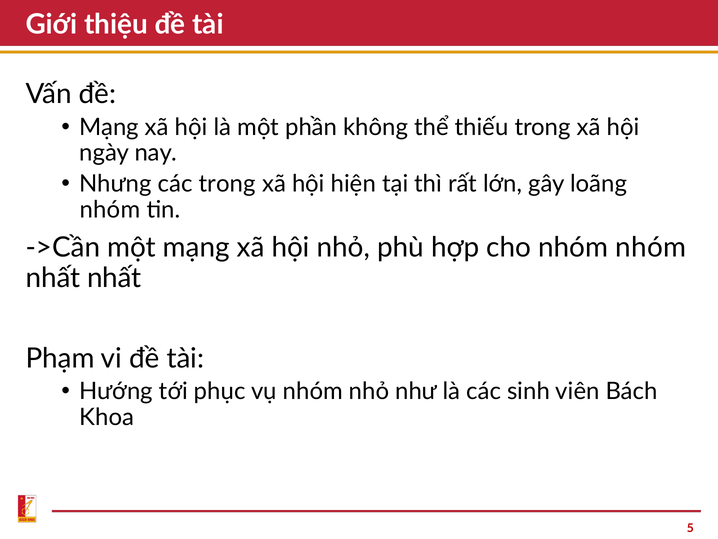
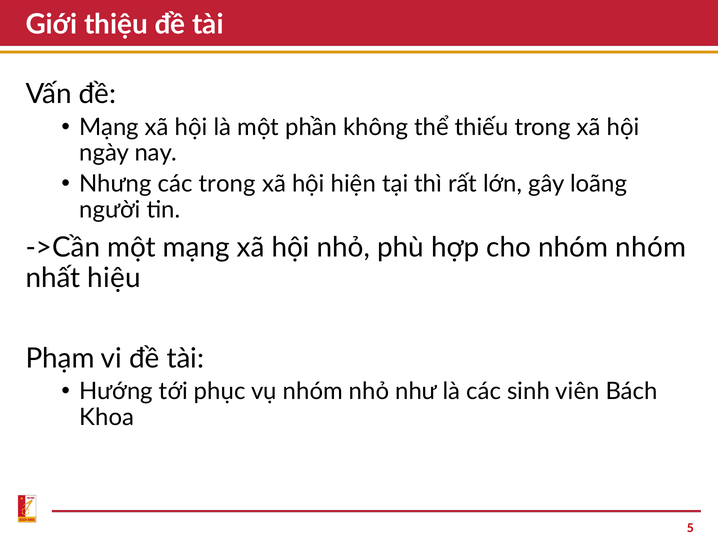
nhóm: nhóm -> người (110, 210)
nhất nhất: nhất -> hiệu (114, 278)
